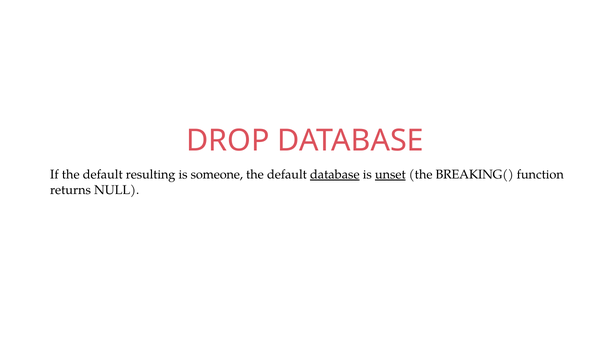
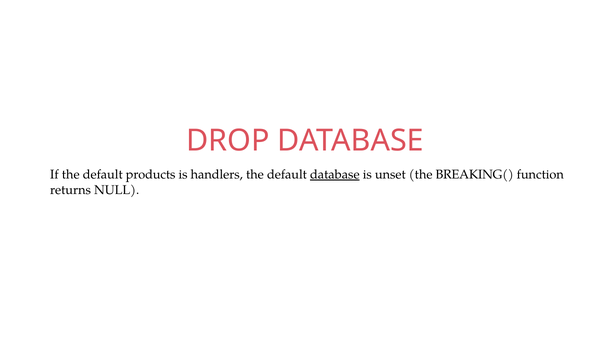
resulting: resulting -> products (151, 175)
someone: someone -> handlers (217, 175)
unset underline: present -> none (390, 175)
